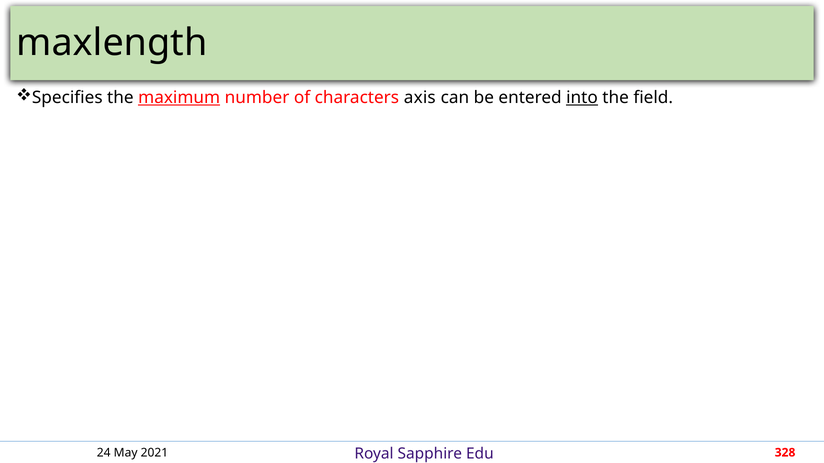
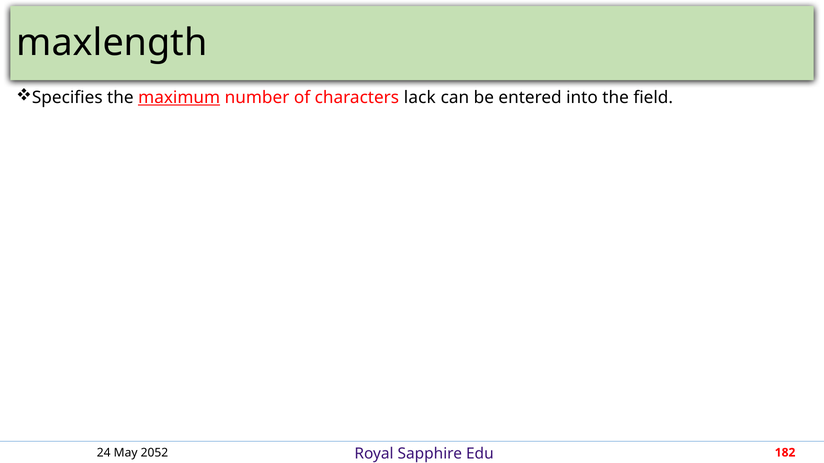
axis: axis -> lack (420, 98)
into underline: present -> none (582, 98)
2021: 2021 -> 2052 (154, 453)
328: 328 -> 182 (785, 453)
